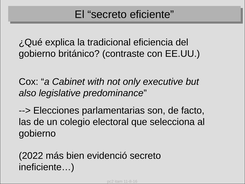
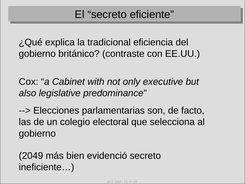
2022: 2022 -> 2049 (31, 155)
